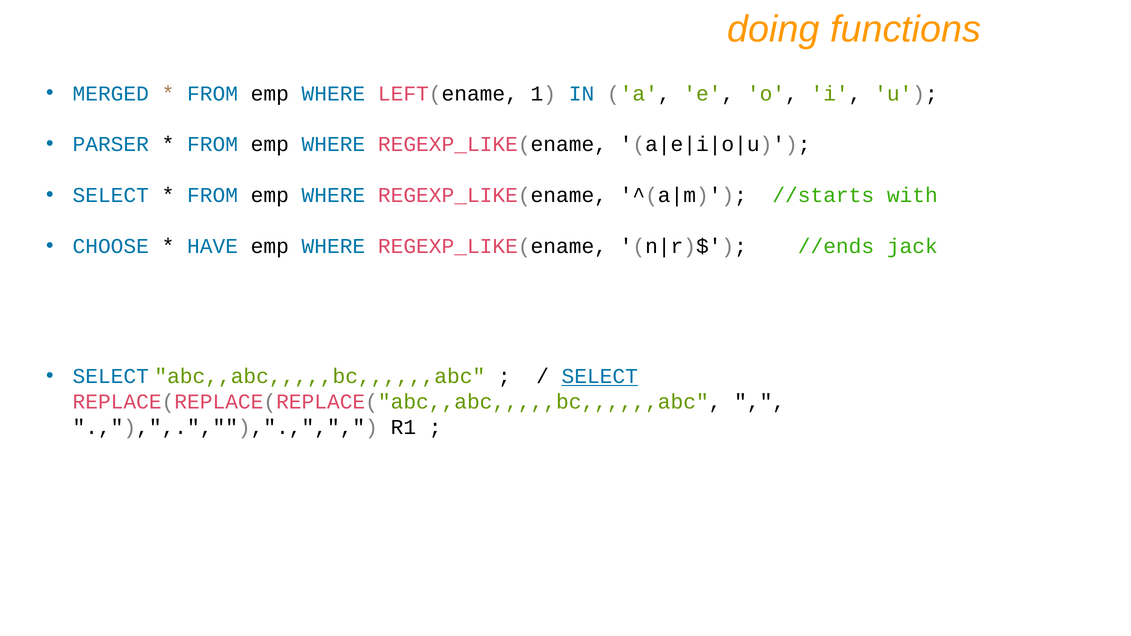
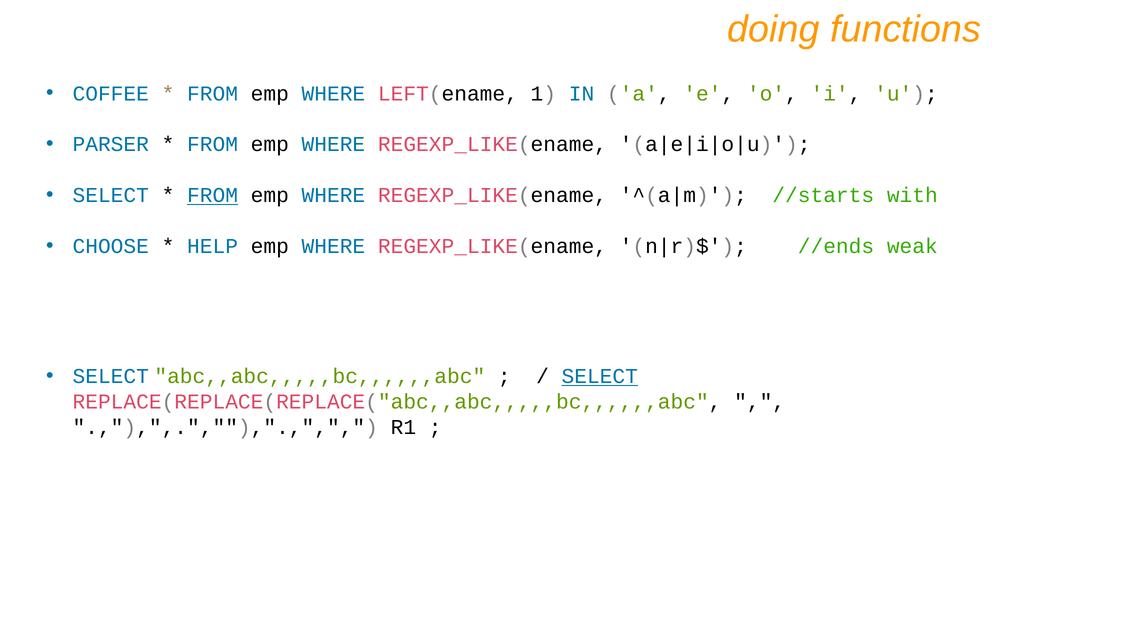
MERGED: MERGED -> COFFEE (111, 94)
FROM underline: none -> present (213, 195)
HAVE: HAVE -> HELP (213, 246)
jack: jack -> weak (912, 246)
